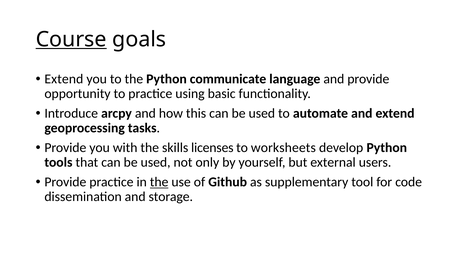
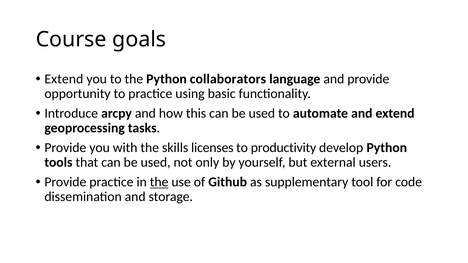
Course underline: present -> none (71, 39)
communicate: communicate -> collaborators (228, 79)
worksheets: worksheets -> productivity (284, 148)
